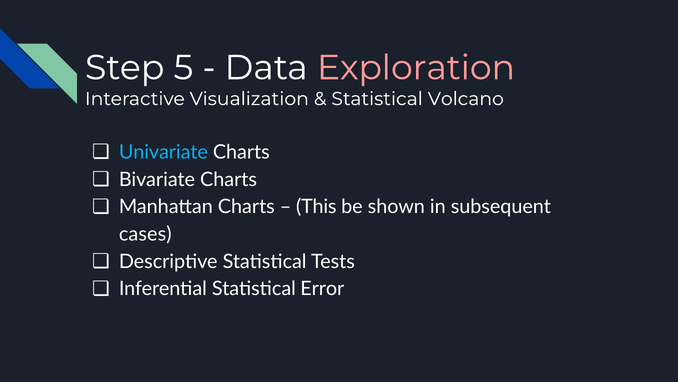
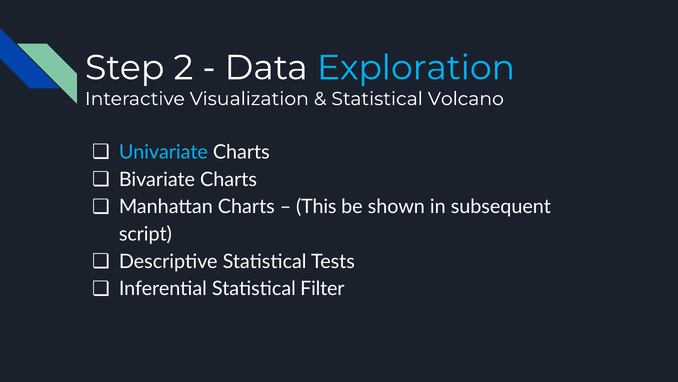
5: 5 -> 2 (183, 68)
Exploration colour: pink -> light blue (416, 68)
cases: cases -> script (145, 234)
Error: Error -> Filter (322, 288)
